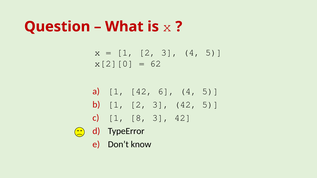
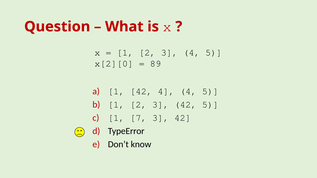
62: 62 -> 89 (156, 64)
42 6: 6 -> 4 (166, 91)
8: 8 -> 7 (138, 118)
